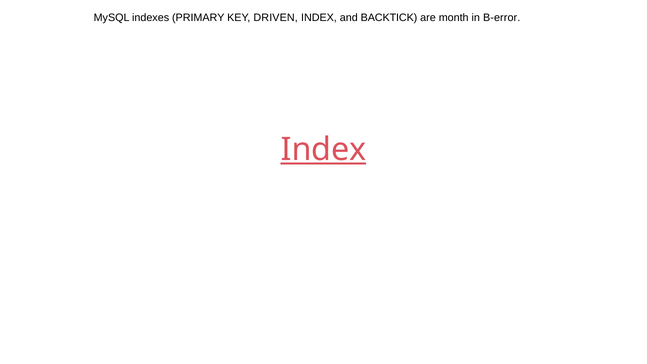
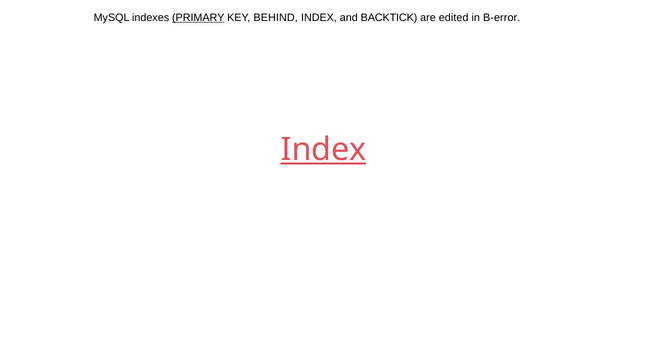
PRIMARY underline: none -> present (198, 18)
DRIVEN: DRIVEN -> BEHIND (276, 18)
month: month -> edited (454, 18)
